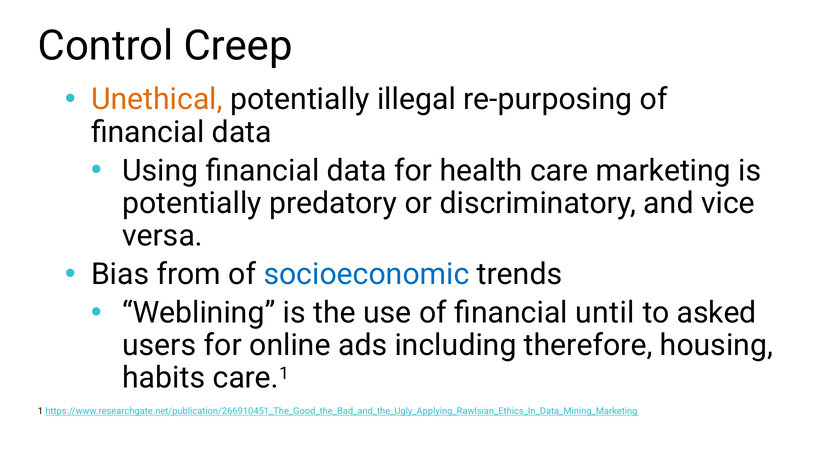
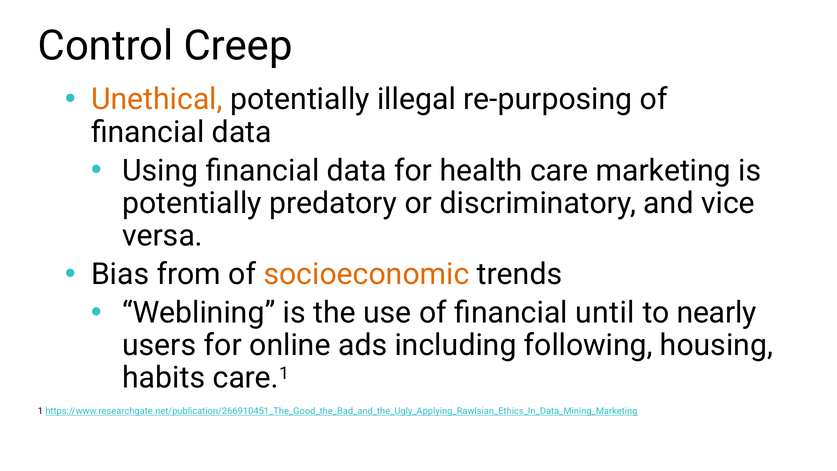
socioeconomic colour: blue -> orange (367, 274)
asked: asked -> nearly (717, 313)
therefore: therefore -> following (588, 345)
